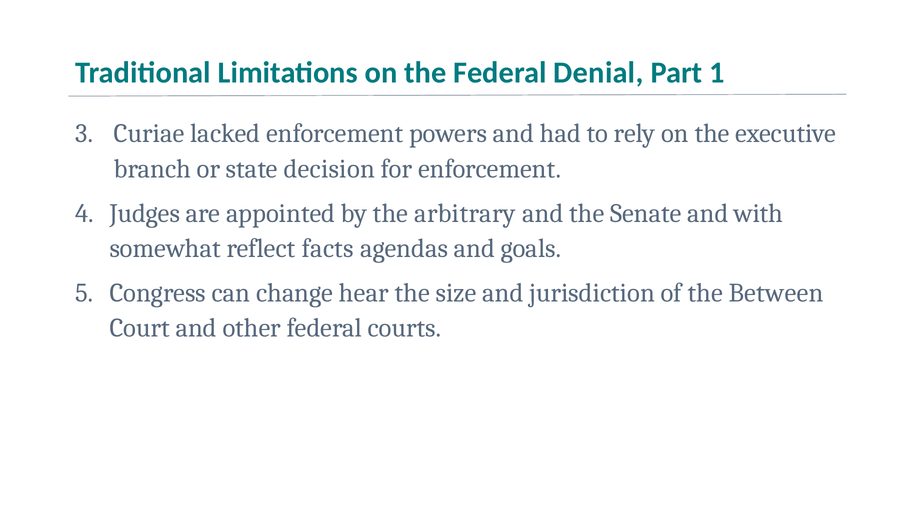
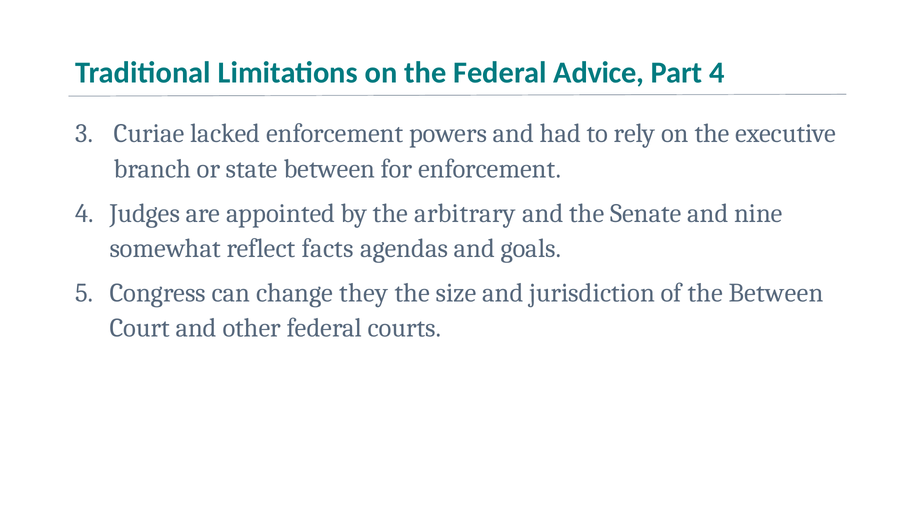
Denial: Denial -> Advice (599, 72)
Part 1: 1 -> 4 (717, 72)
state decision: decision -> between (329, 169)
with: with -> nine (758, 213)
hear: hear -> they (364, 293)
